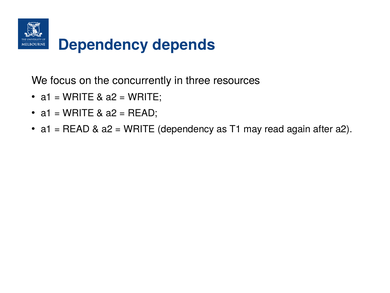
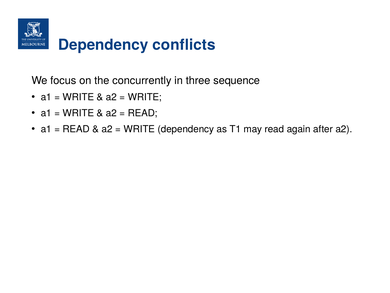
depends: depends -> conflicts (184, 45)
resources: resources -> sequence (237, 80)
